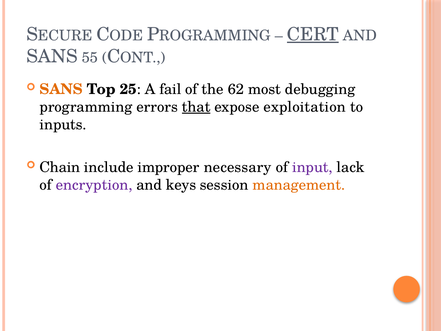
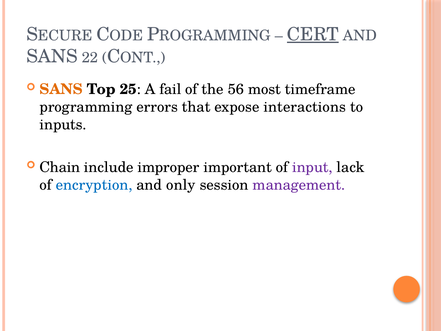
55: 55 -> 22 (90, 58)
62: 62 -> 56 (236, 89)
debugging: debugging -> timeframe (320, 89)
that underline: present -> none (196, 107)
exploitation: exploitation -> interactions (305, 107)
necessary: necessary -> important (238, 167)
encryption colour: purple -> blue (94, 185)
keys: keys -> only (181, 185)
management colour: orange -> purple (299, 185)
